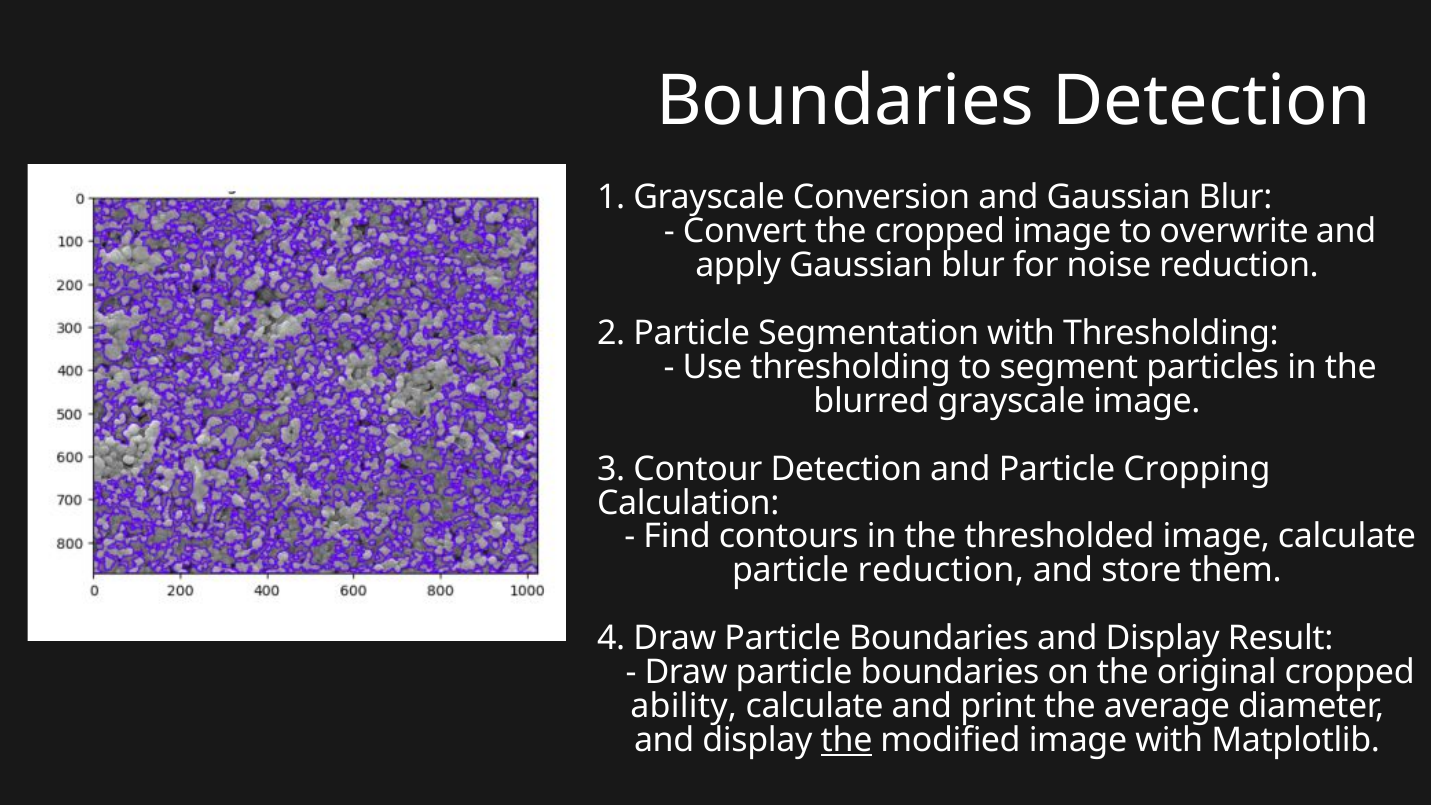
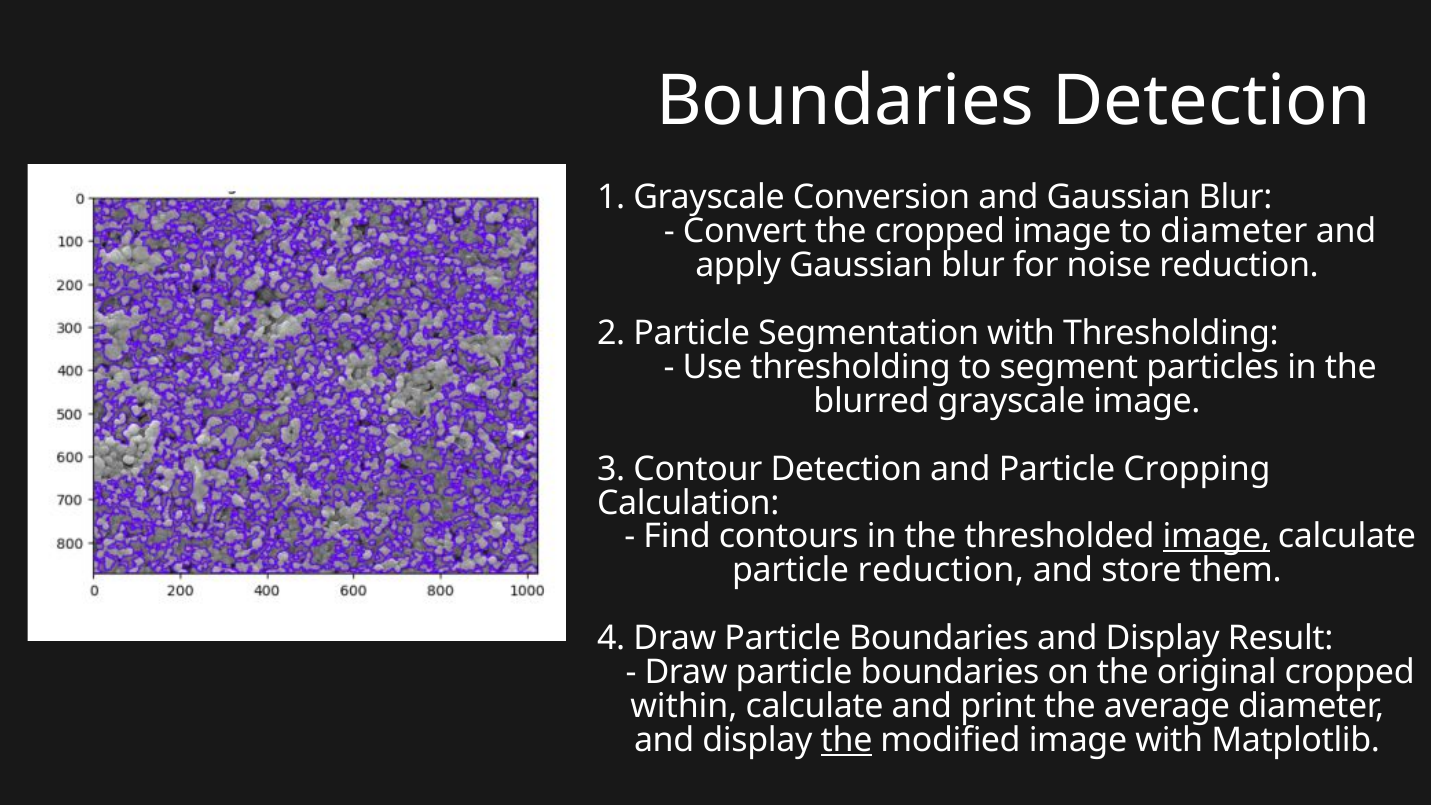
to overwrite: overwrite -> diameter (1234, 231)
image underline: none -> present (1216, 537)
ability: ability -> within (684, 706)
